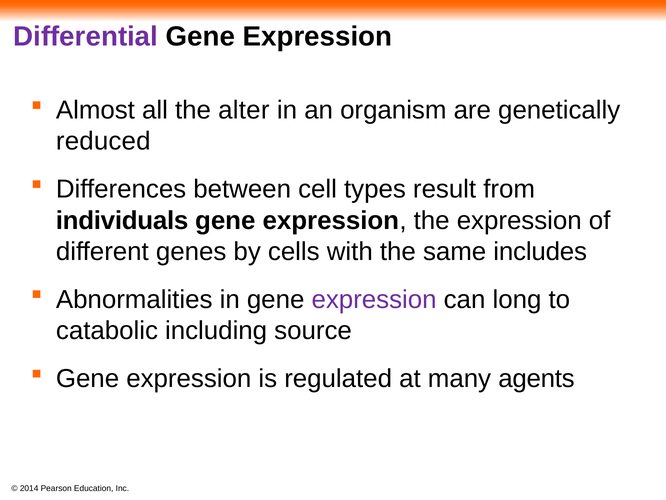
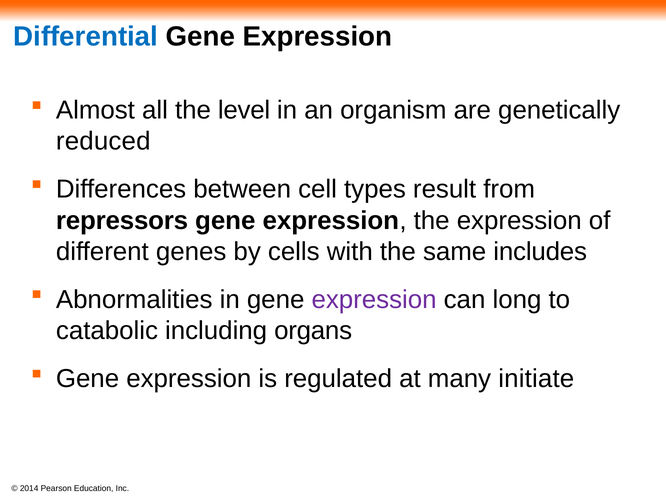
Differential colour: purple -> blue (86, 37)
alter: alter -> level (244, 110)
individuals: individuals -> repressors (122, 220)
source: source -> organs (313, 330)
agents: agents -> initiate (536, 378)
